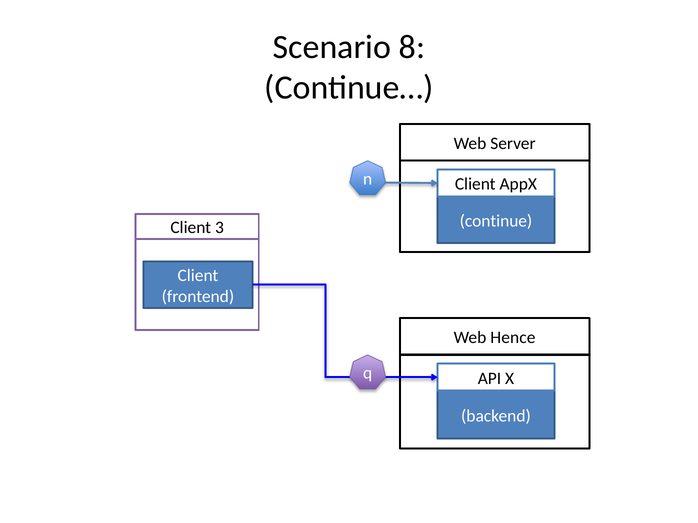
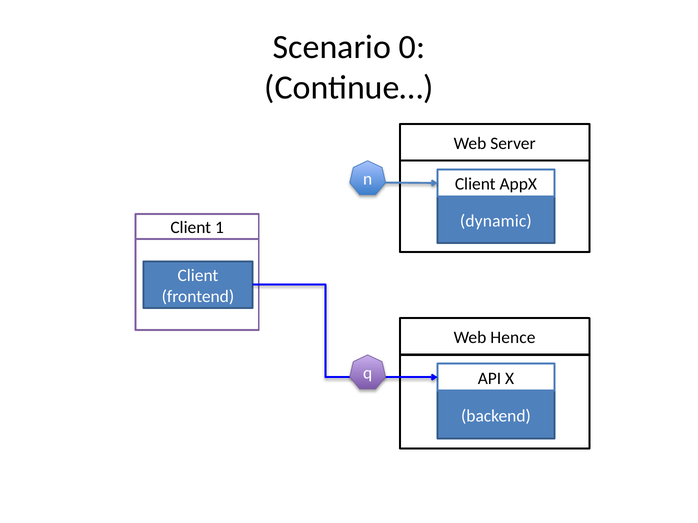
8: 8 -> 0 (412, 47)
continue: continue -> dynamic (496, 221)
3: 3 -> 1 (220, 228)
